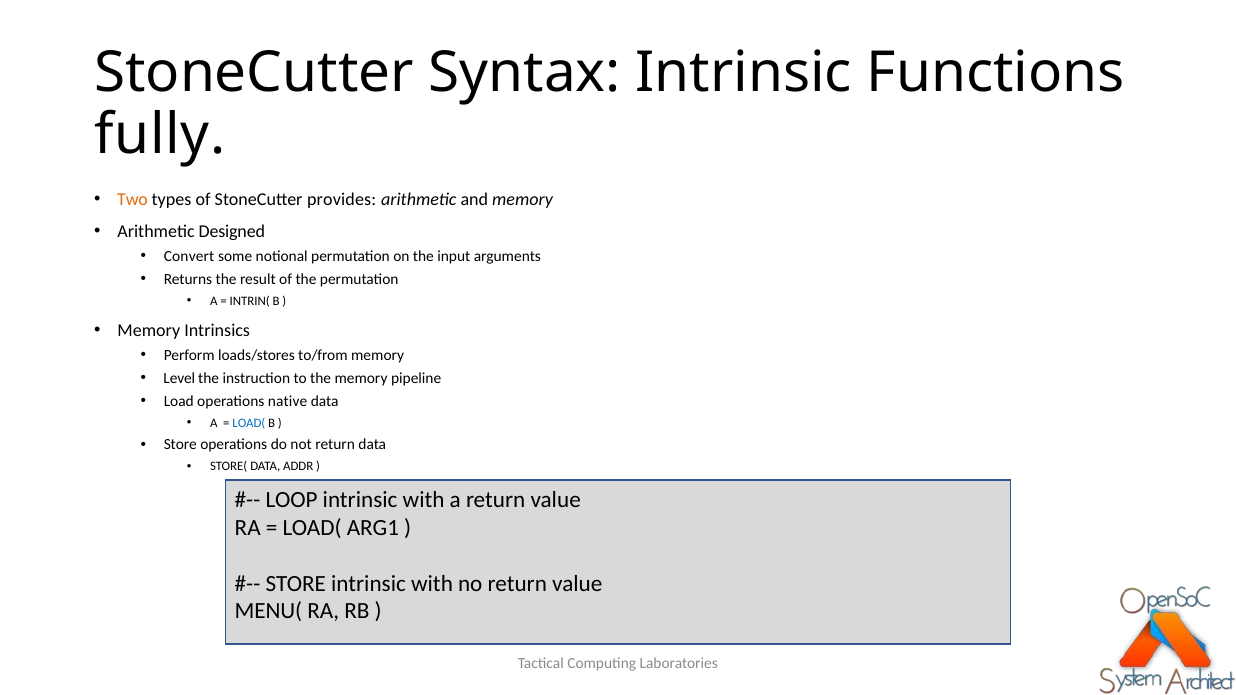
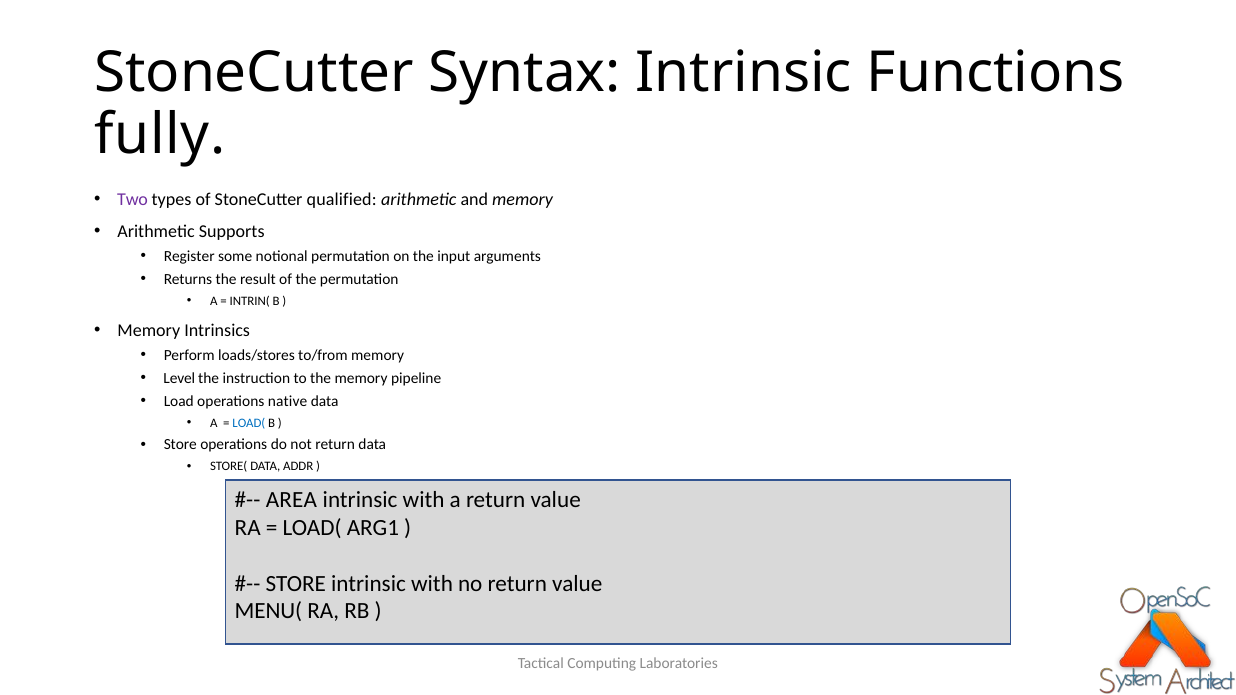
Two colour: orange -> purple (133, 199)
provides: provides -> qualified (342, 199)
Designed: Designed -> Supports (232, 232)
Convert: Convert -> Register (189, 256)
LOOP: LOOP -> AREA (291, 500)
